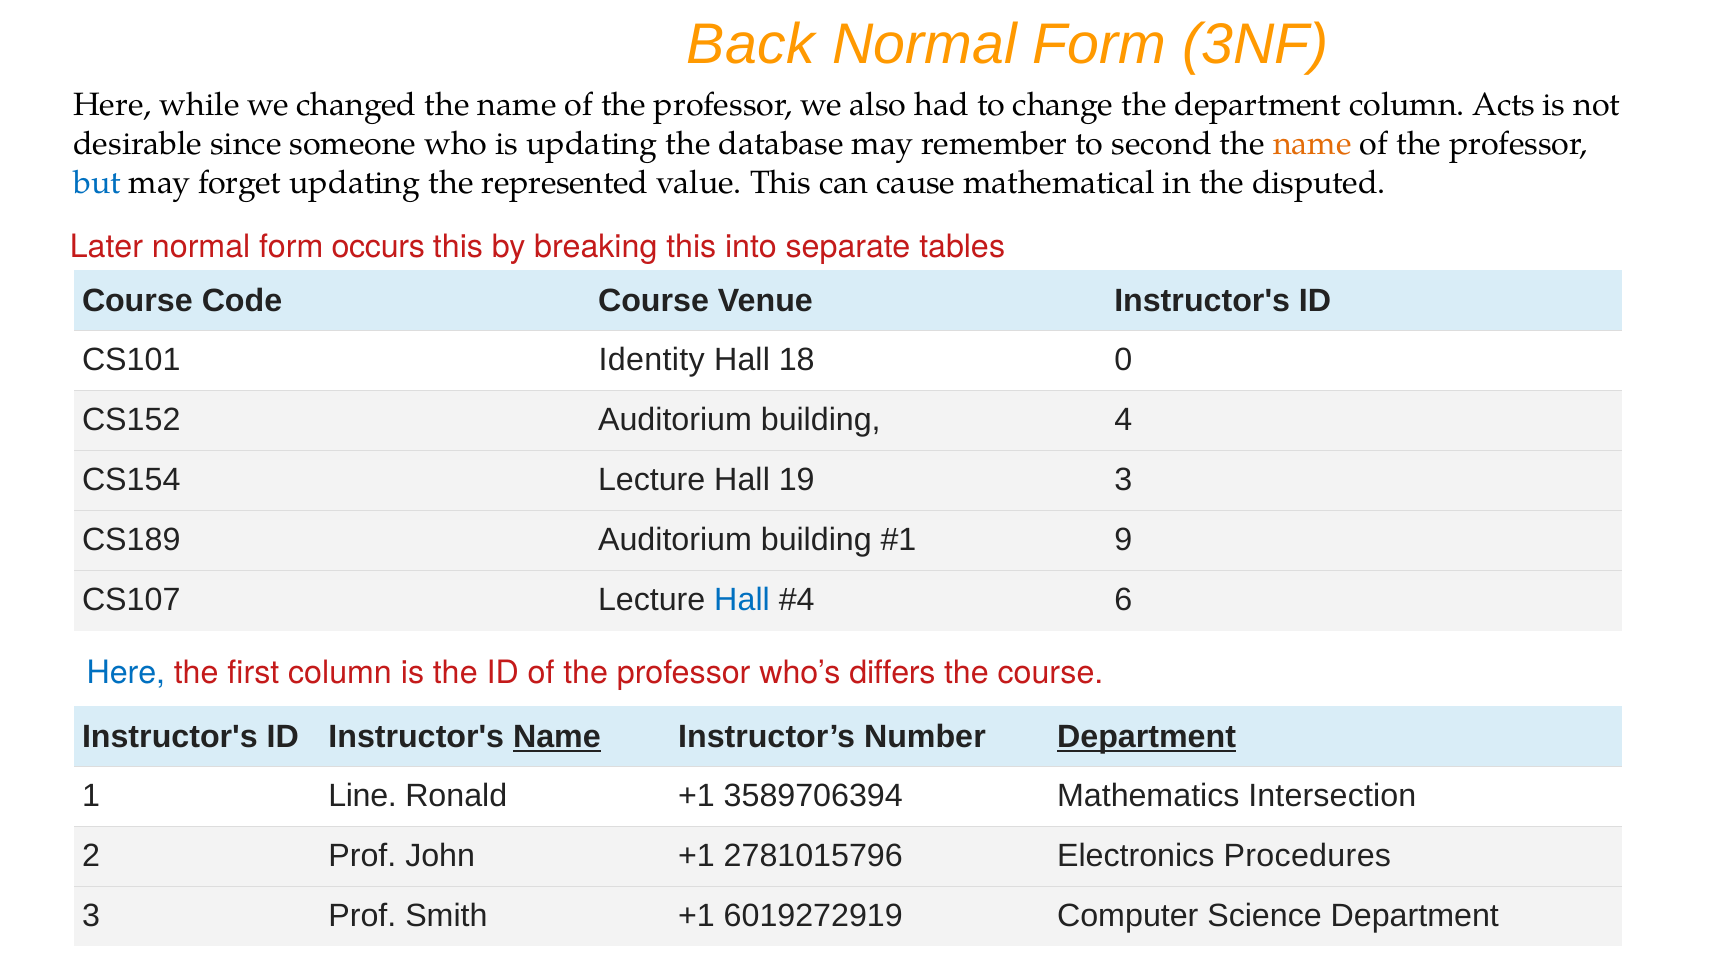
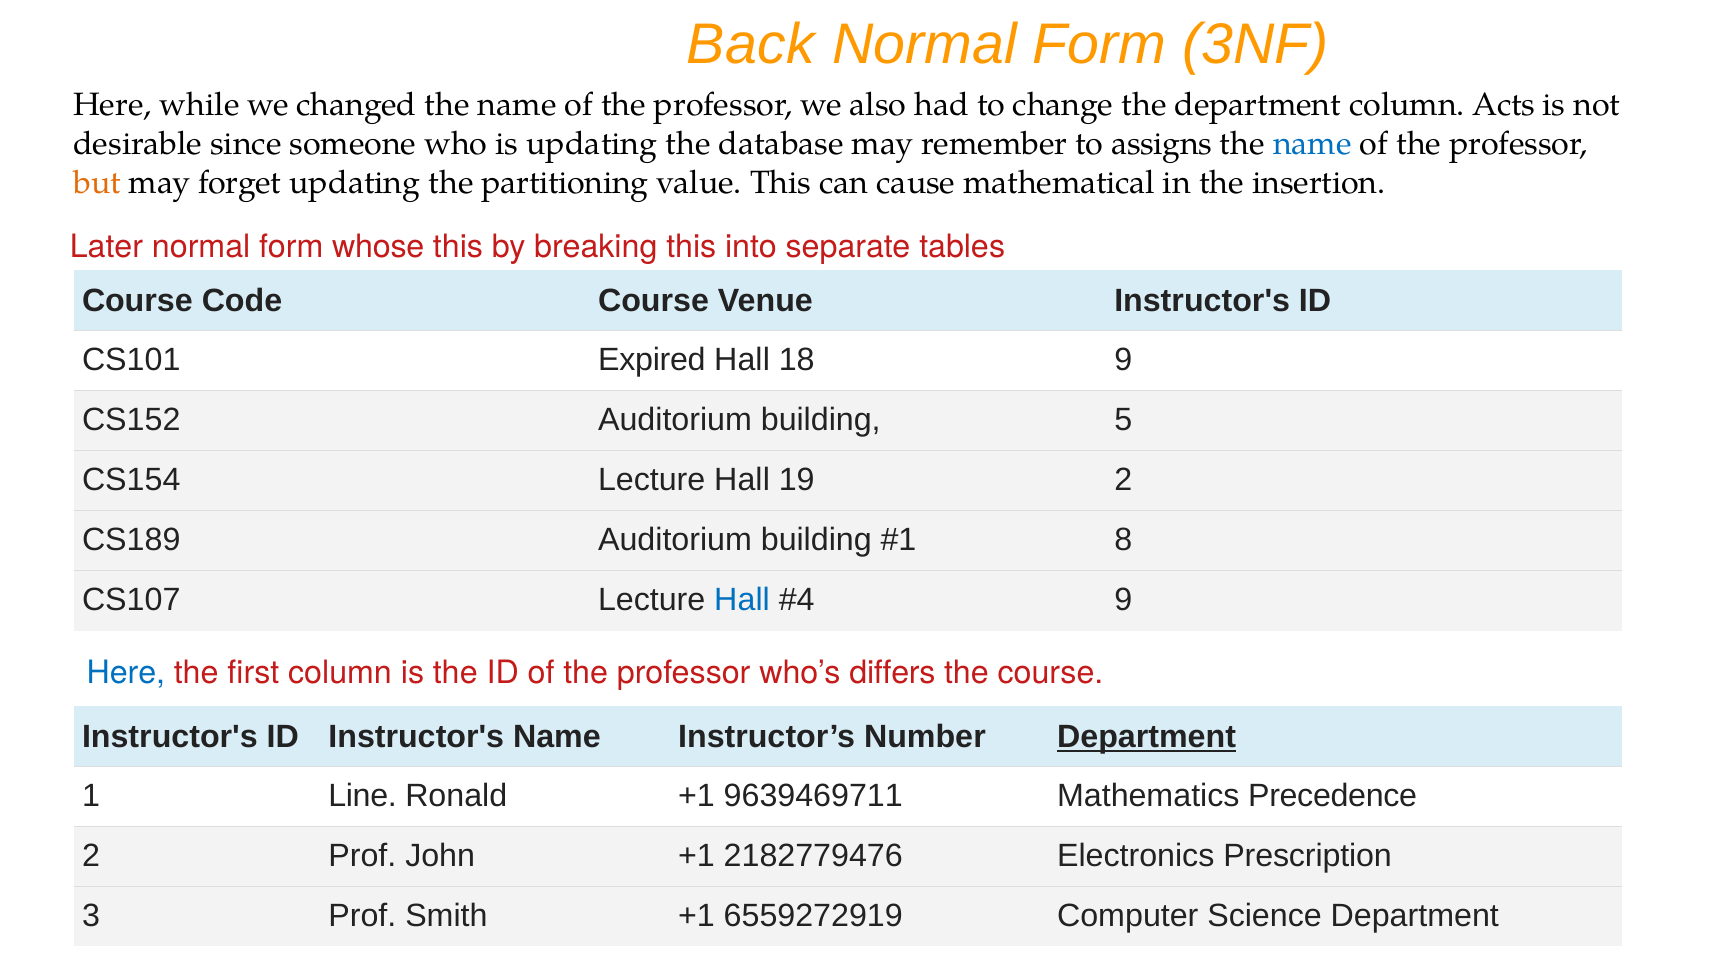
second: second -> assigns (1162, 144)
name colour: orange -> blue (1312, 144)
but colour: blue -> orange (97, 182)
represented: represented -> partitioning (565, 182)
disputed: disputed -> insertion (1319, 182)
occurs: occurs -> whose (378, 247)
Identity: Identity -> Expired (652, 360)
18 0: 0 -> 9 (1123, 360)
4: 4 -> 5 (1123, 420)
19 3: 3 -> 2 (1123, 480)
9: 9 -> 8 (1123, 540)
6: 6 -> 9 (1123, 600)
Name underline: present -> none (557, 737)
3589706394: 3589706394 -> 9639469711 (813, 796)
Intersection: Intersection -> Precedence (1333, 796)
2781015796: 2781015796 -> 2182779476 (813, 856)
Procedures: Procedures -> Prescription (1308, 856)
6019272919: 6019272919 -> 6559272919 (813, 916)
